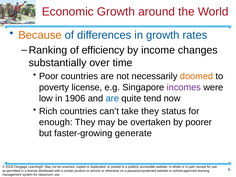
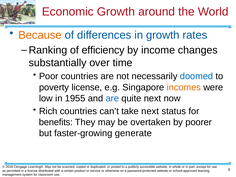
doomed colour: orange -> blue (197, 76)
incomes colour: purple -> orange (184, 87)
1906: 1906 -> 1955 (75, 98)
quite tend: tend -> next (153, 98)
take they: they -> next (150, 111)
enough: enough -> benefits (56, 122)
